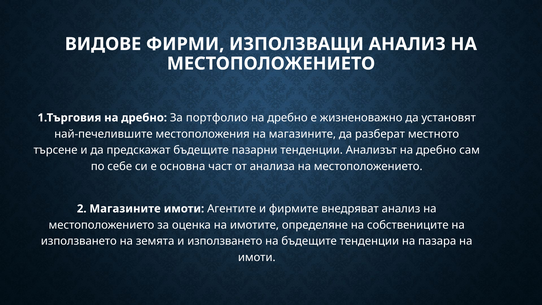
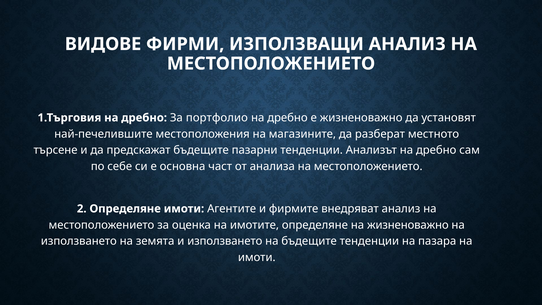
2 Магазините: Магазините -> Определяне (125, 209)
на собствениците: собствениците -> жизненоважно (408, 225)
